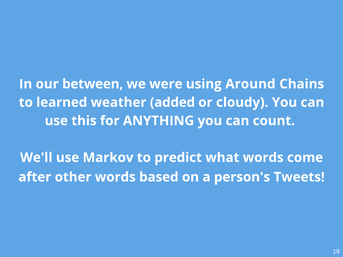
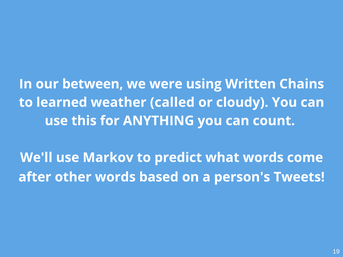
Around: Around -> Written (251, 84)
added: added -> called (172, 102)
